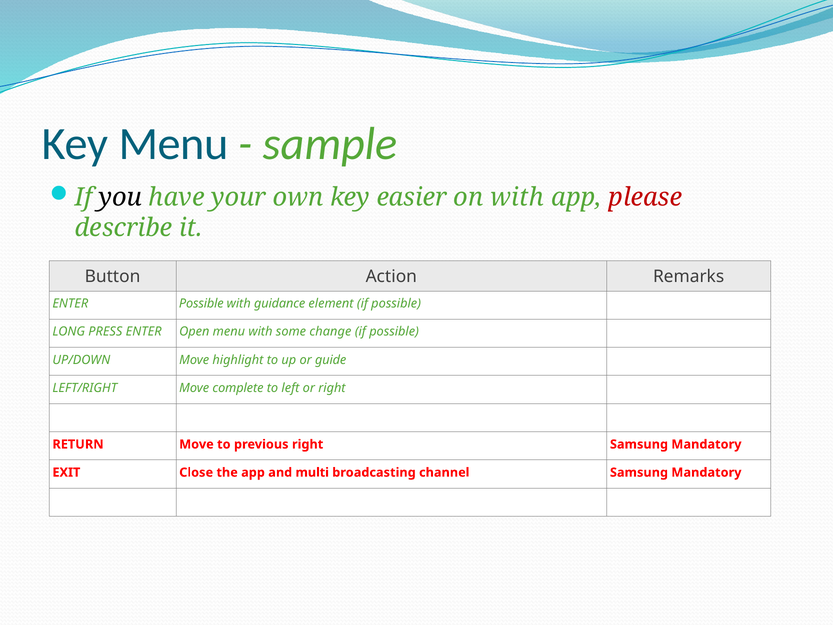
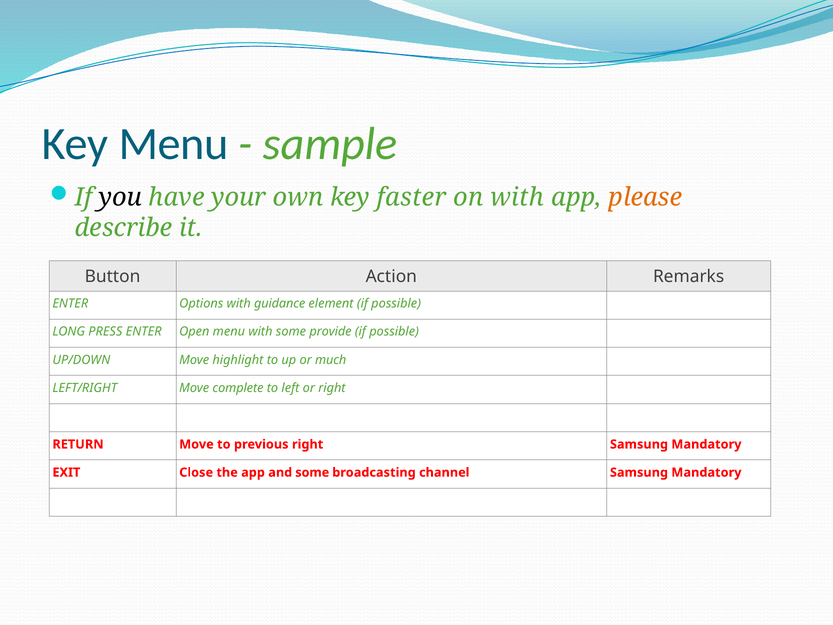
easier: easier -> faster (412, 197)
please colour: red -> orange (645, 197)
ENTER Possible: Possible -> Options (201, 303)
change: change -> provide (330, 332)
guide: guide -> much (331, 360)
and multi: multi -> some (312, 472)
